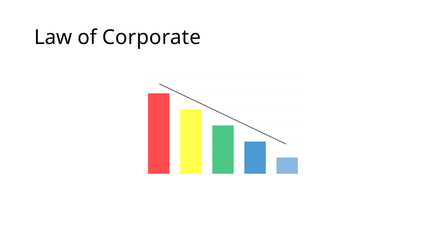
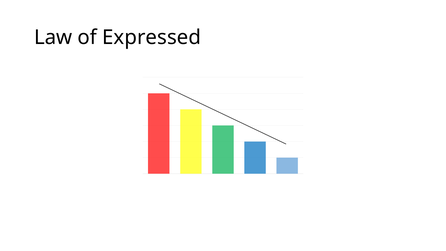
Corporate: Corporate -> Expressed (152, 37)
